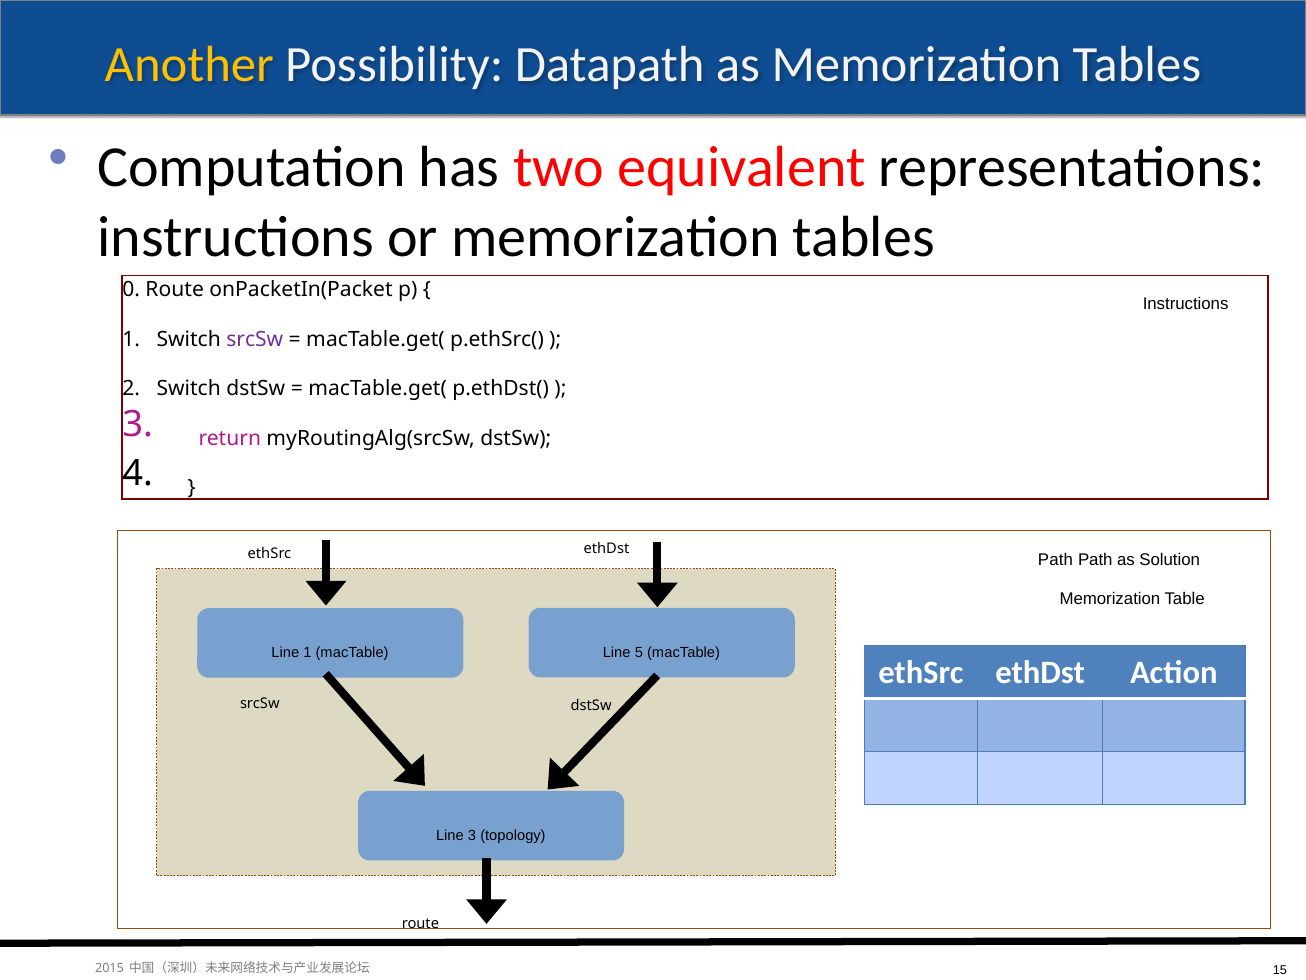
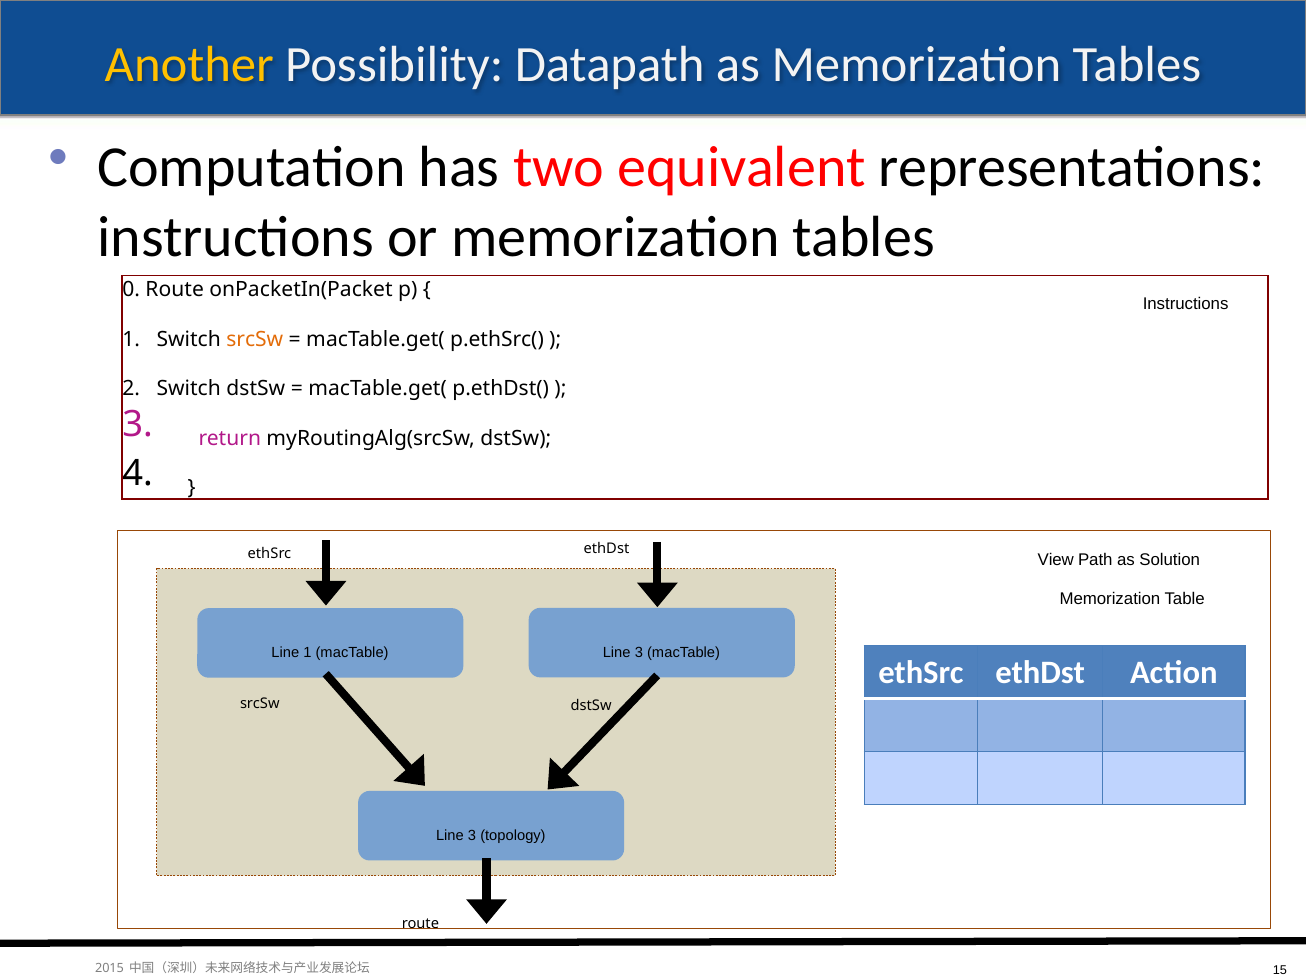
srcSw colour: purple -> orange (255, 339)
Path: Path -> View (1056, 559)
5: 5 -> 3 (639, 652)
